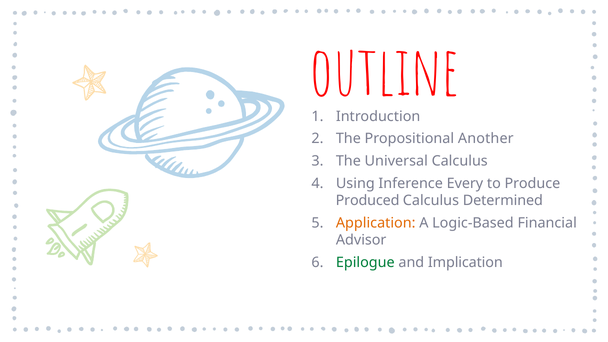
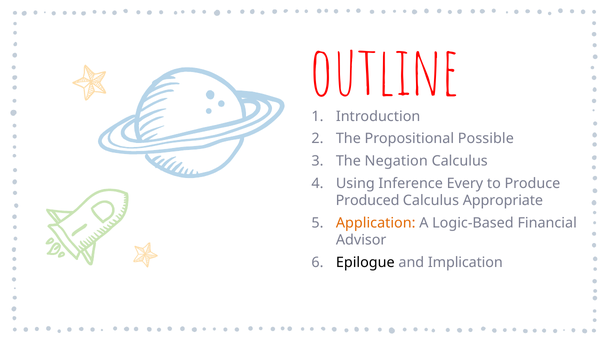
Another: Another -> Possible (486, 139)
Universal: Universal -> Negation (396, 161)
Determined: Determined -> Appropriate (503, 201)
Epilogue colour: green -> black (365, 262)
